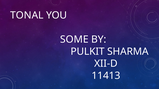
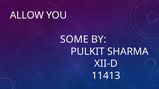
TONAL: TONAL -> ALLOW (27, 15)
